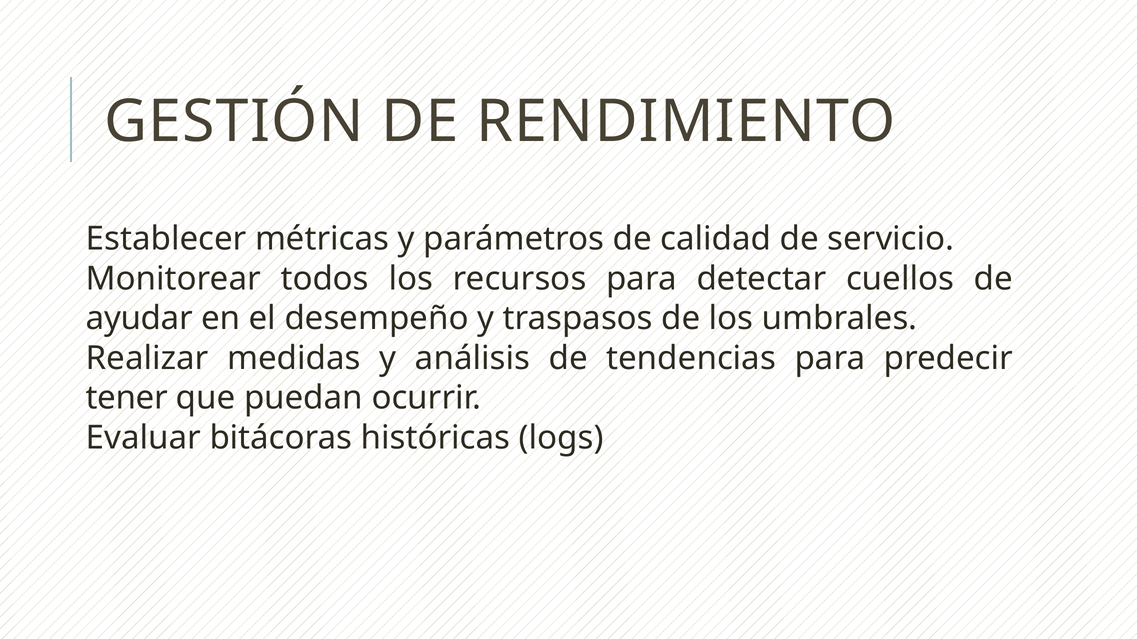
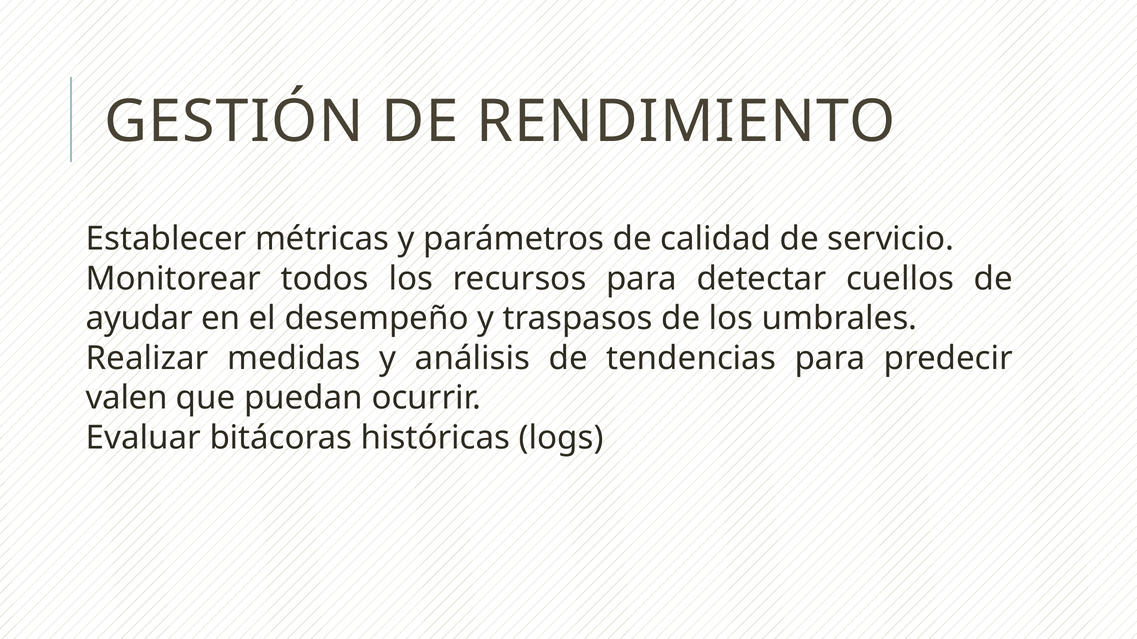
tener: tener -> valen (127, 398)
